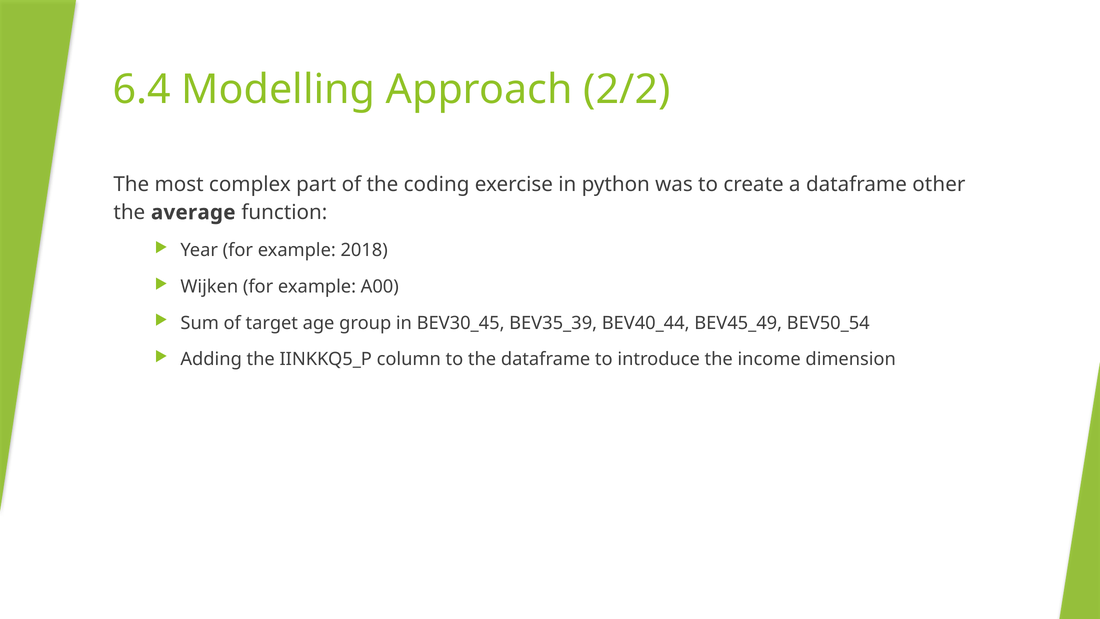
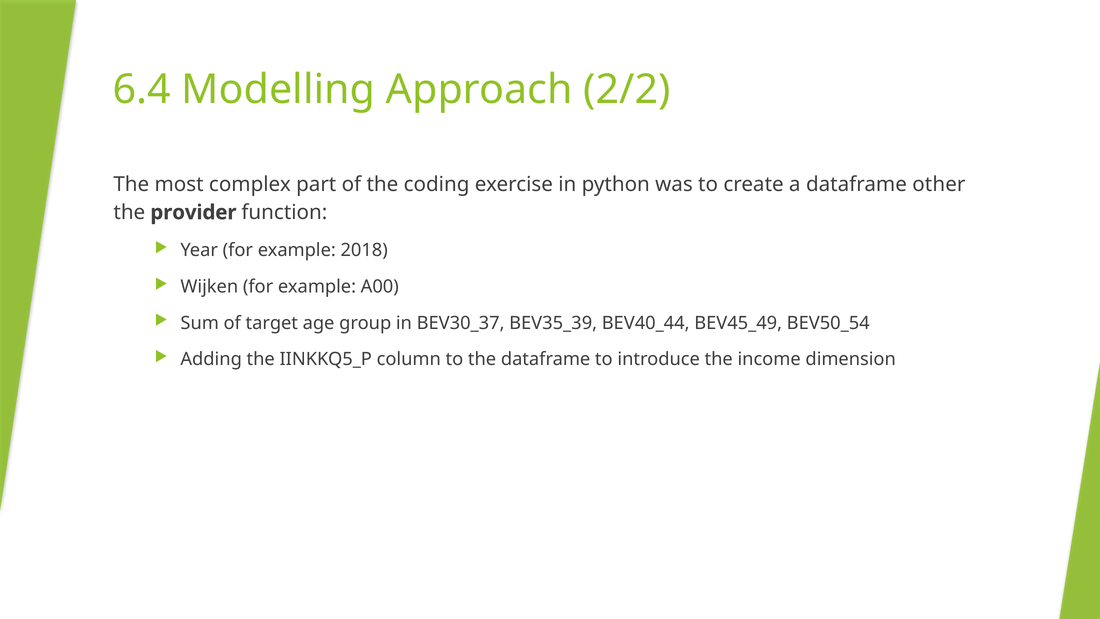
average: average -> provider (193, 212)
BEV30_45: BEV30_45 -> BEV30_37 (461, 323)
